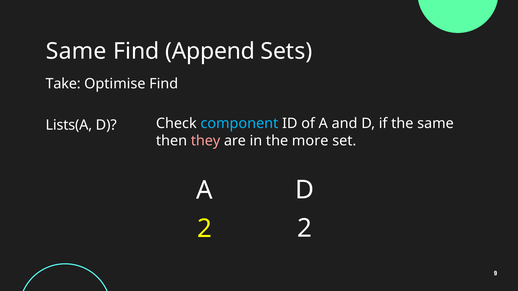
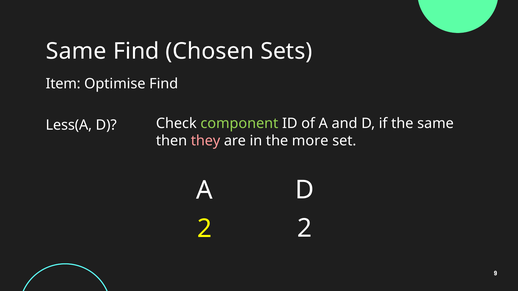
Append: Append -> Chosen (210, 51)
Take: Take -> Item (63, 84)
Lists(A: Lists(A -> Less(A (69, 125)
component colour: light blue -> light green (239, 124)
